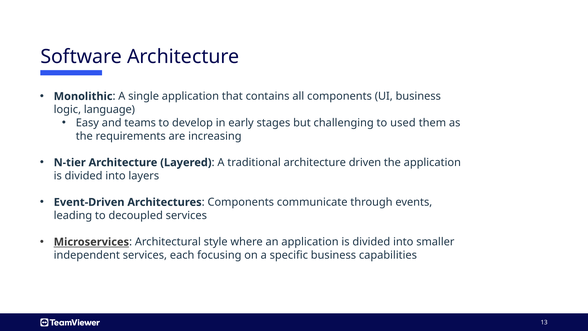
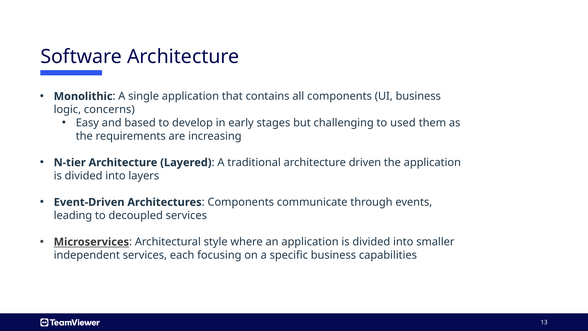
language: language -> concerns (109, 109)
teams: teams -> based (140, 123)
